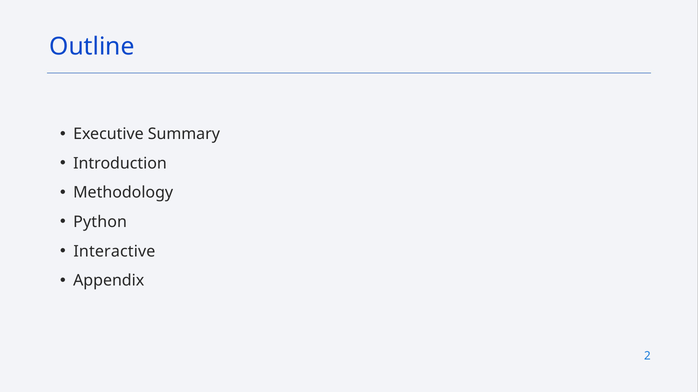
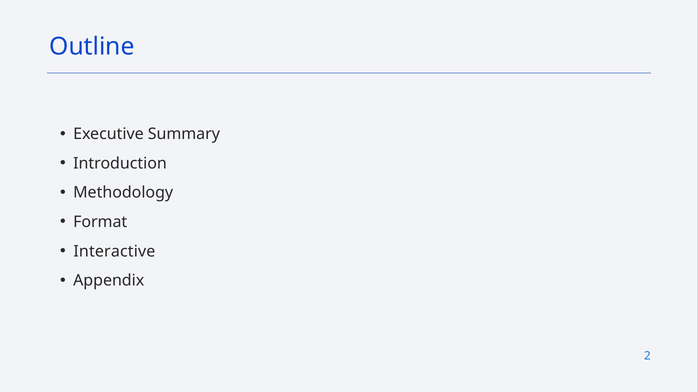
Python: Python -> Format (100, 222)
